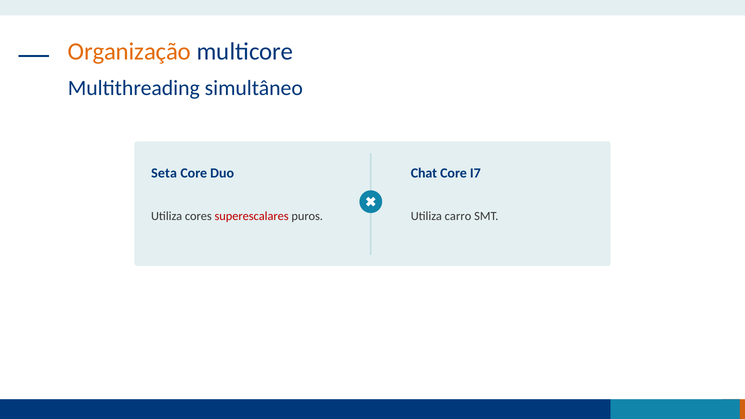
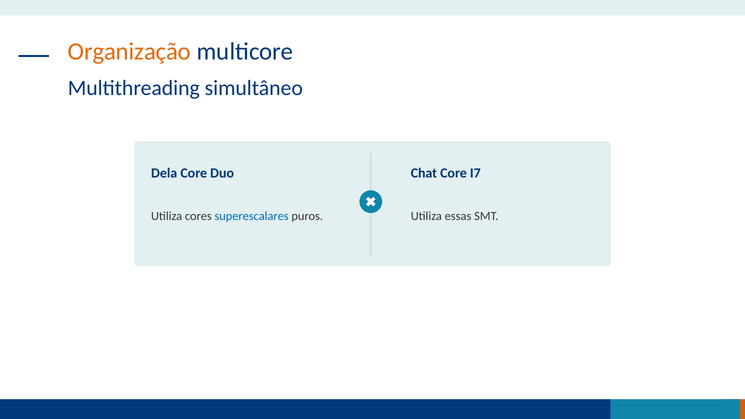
Seta: Seta -> Dela (164, 173)
superescalares colour: red -> blue (252, 216)
carro: carro -> essas (458, 216)
